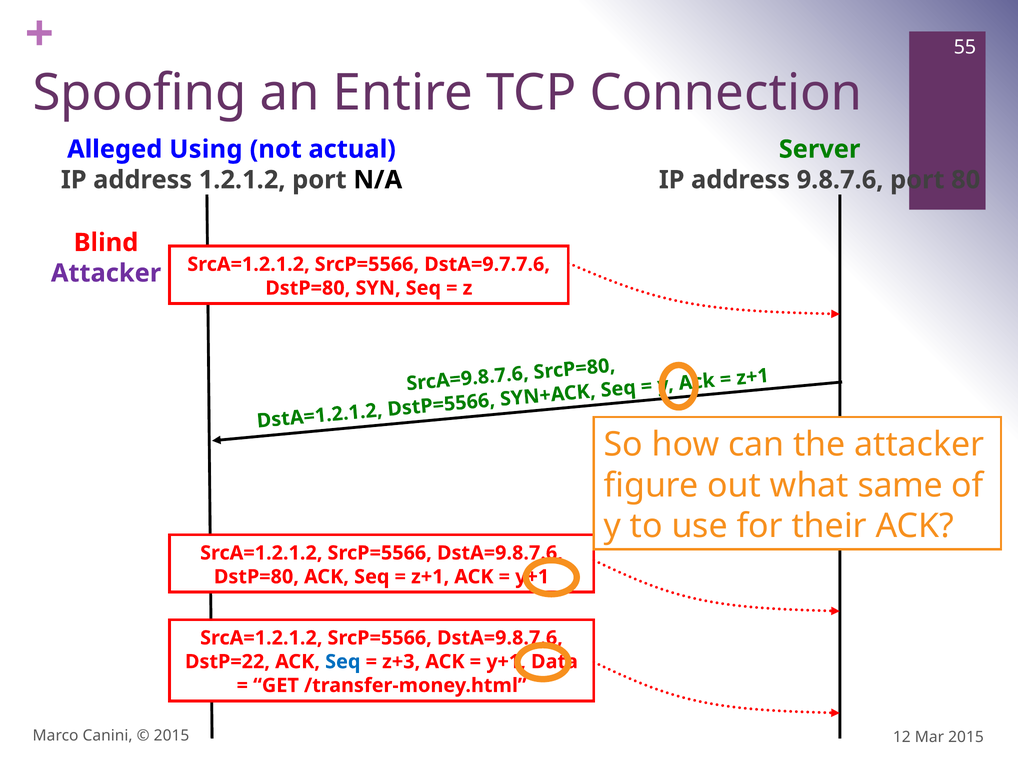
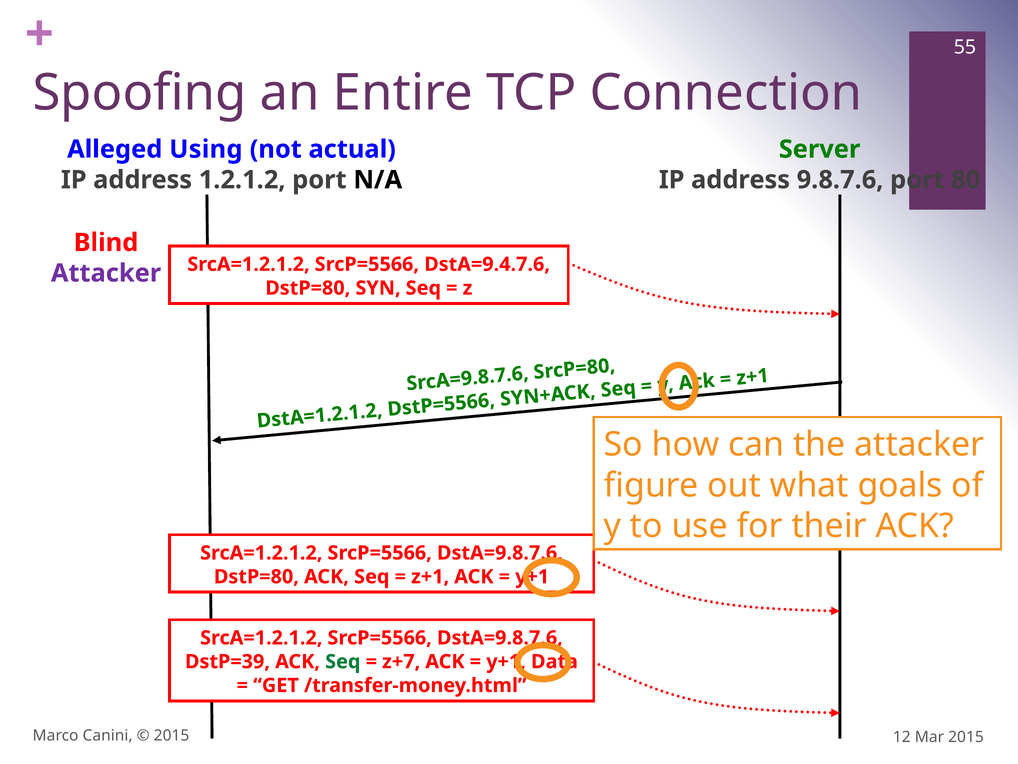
DstA=9.7.7.6: DstA=9.7.7.6 -> DstA=9.4.7.6 (487, 264)
same: same -> goals (900, 485)
DstP=22: DstP=22 -> DstP=39 (227, 661)
Seq colour: blue -> green (343, 661)
z+3: z+3 -> z+7 (401, 661)
